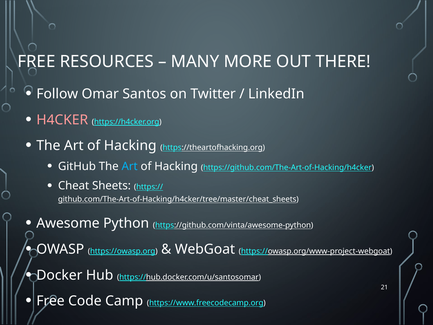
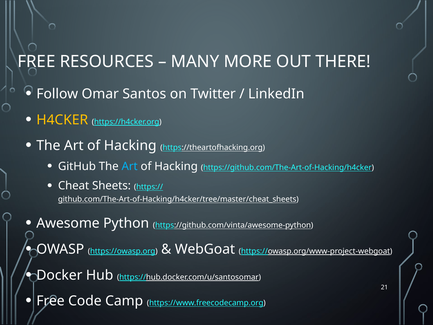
H4CKER colour: pink -> yellow (62, 120)
